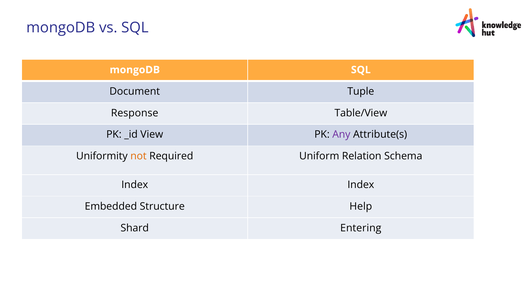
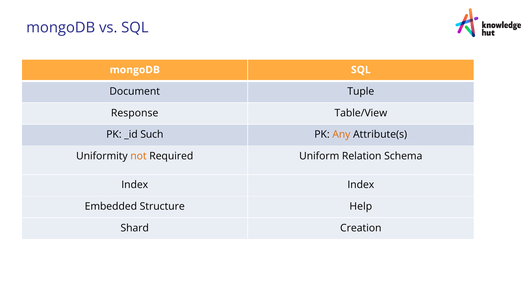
View: View -> Such (152, 135)
Any colour: purple -> orange (341, 135)
Entering: Entering -> Creation (361, 228)
